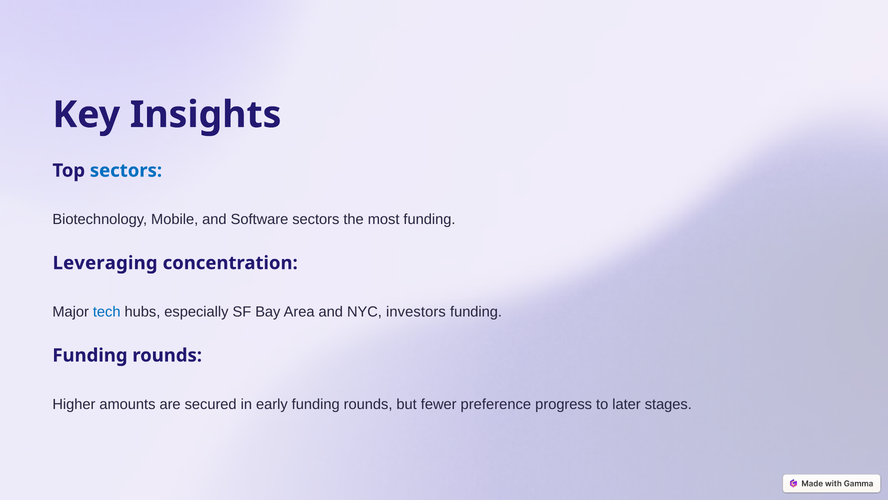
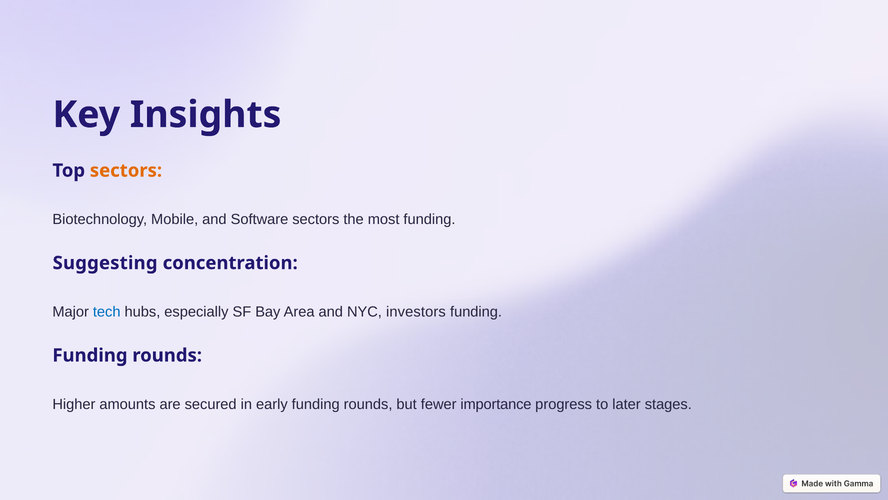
sectors colour: blue -> orange (126, 170)
Leveraging: Leveraging -> Suggesting (105, 263)
preference: preference -> importance (496, 404)
